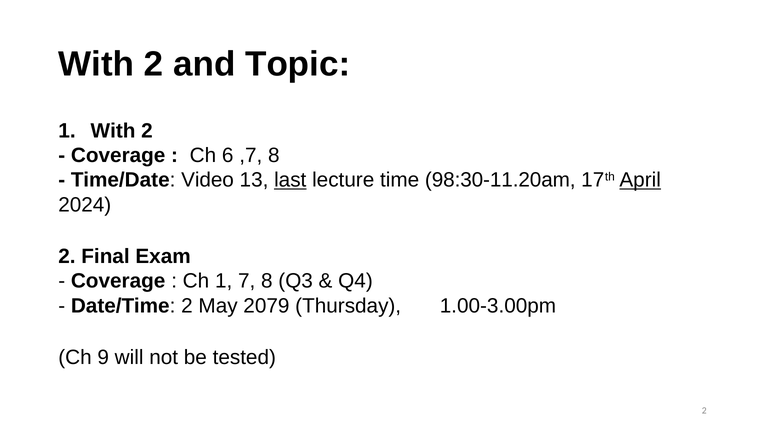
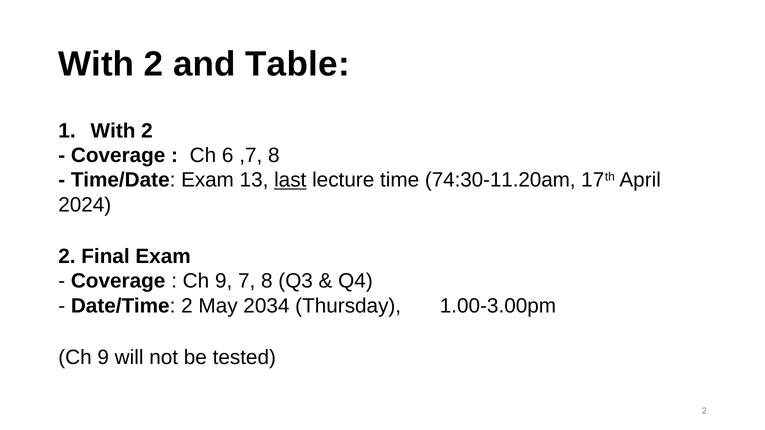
Topic: Topic -> Table (298, 64)
Time/Date Video: Video -> Exam (208, 180)
98:30-11.20am: 98:30-11.20am -> 74:30-11.20am (500, 180)
April underline: present -> none (640, 180)
1: 1 -> 9 (224, 281)
2079: 2079 -> 2034 (266, 306)
